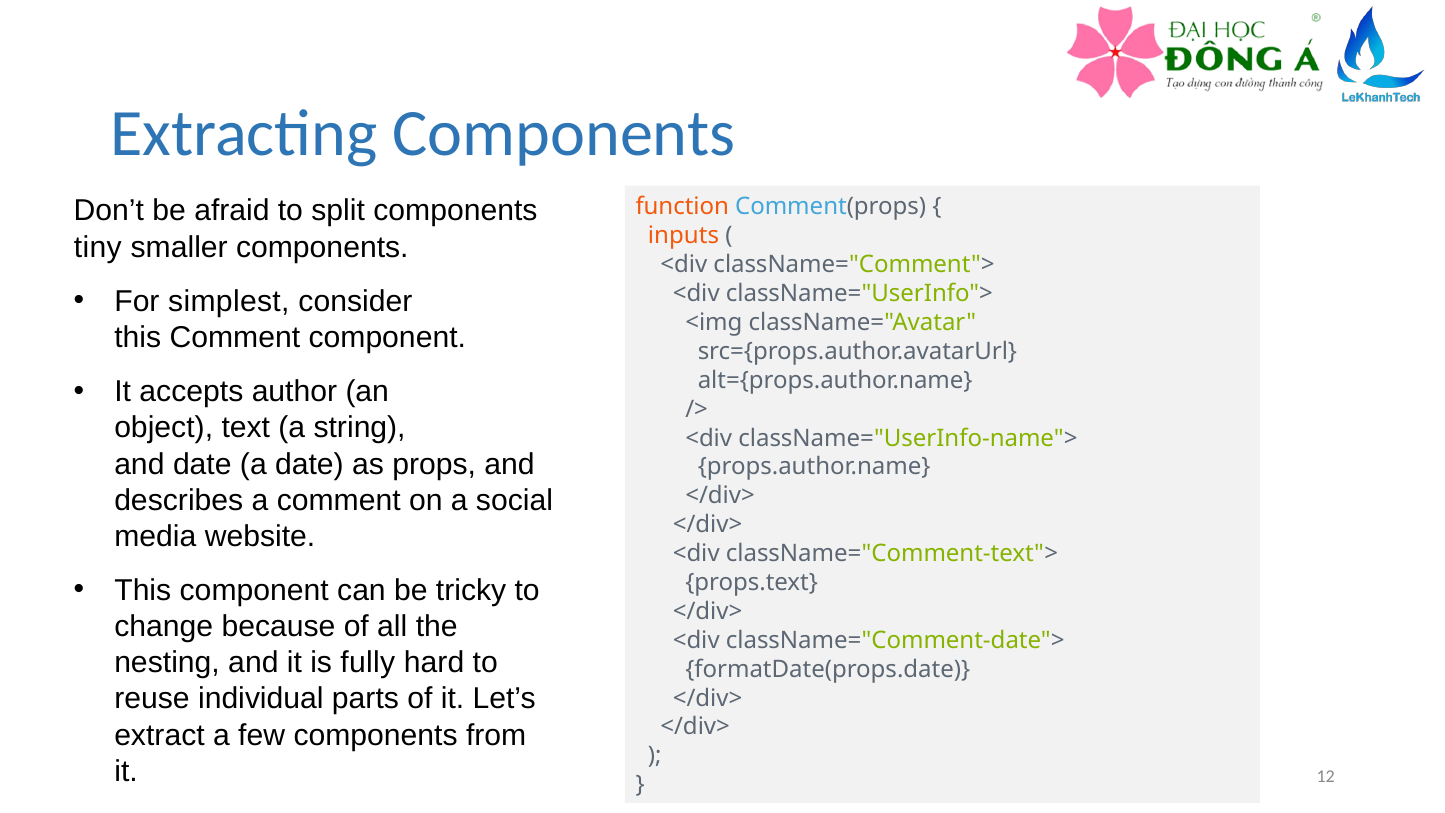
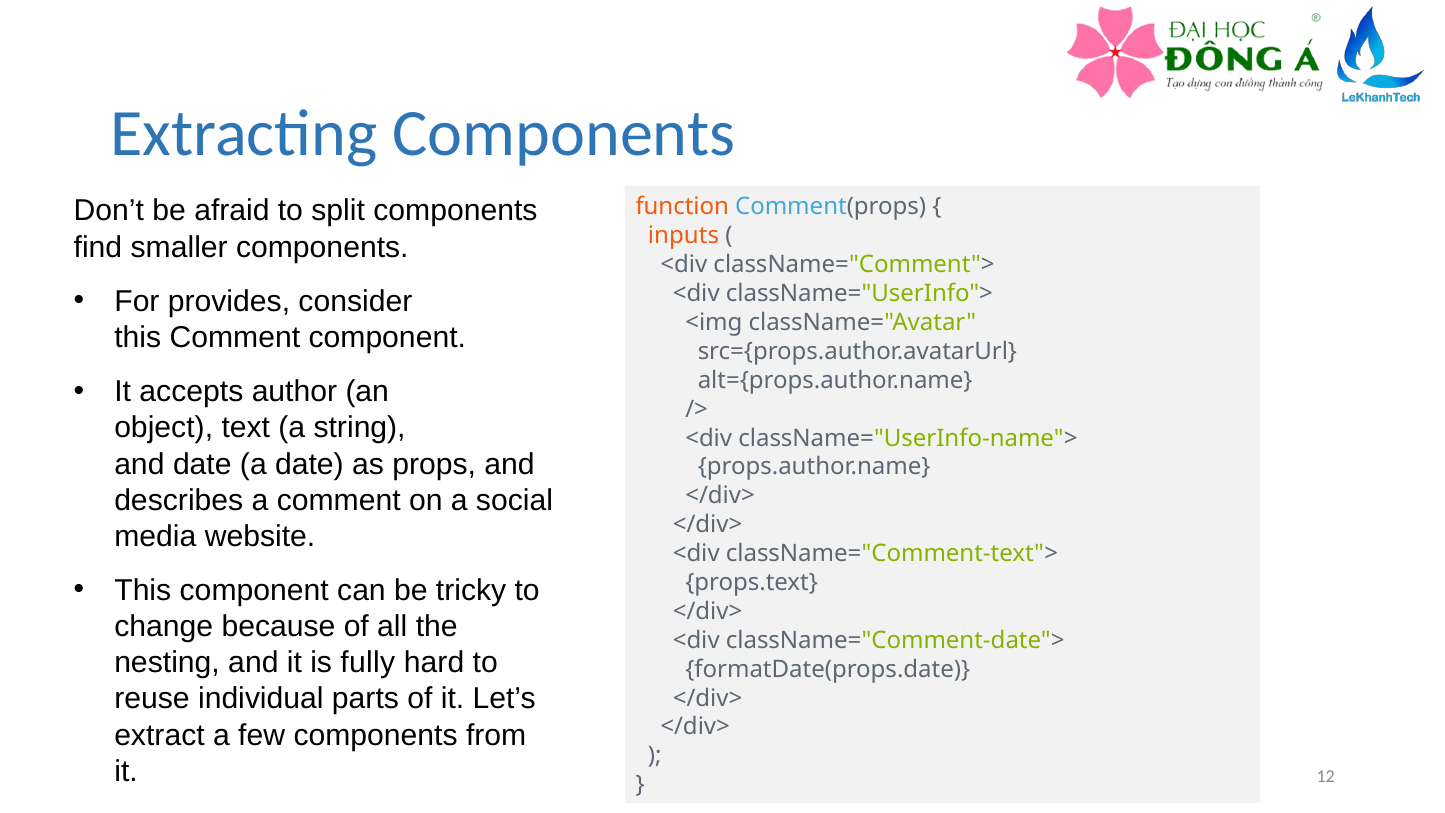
tiny: tiny -> find (98, 247)
simplest: simplest -> provides (229, 301)
